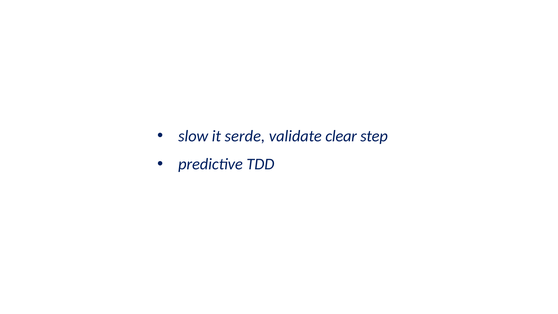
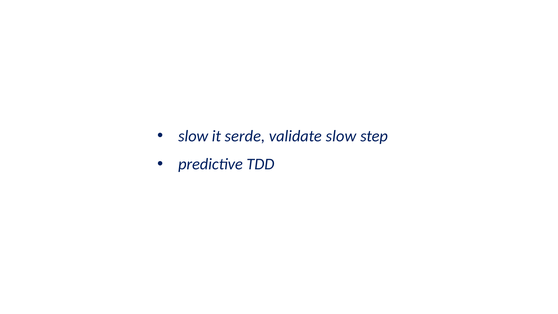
validate clear: clear -> slow (341, 136)
